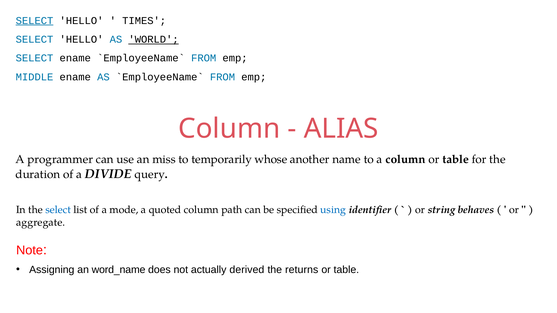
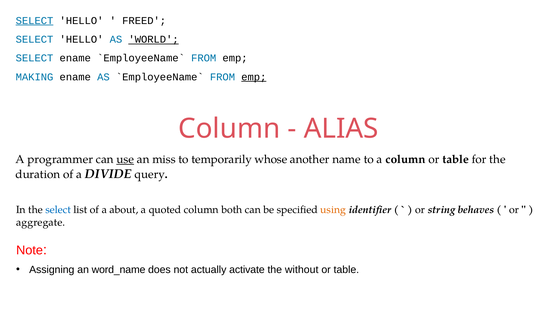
TIMES: TIMES -> FREED (144, 21)
MIDDLE: MIDDLE -> MAKING (35, 77)
emp underline: none -> present (254, 77)
use underline: none -> present (125, 160)
mode: mode -> about (124, 210)
path: path -> both (232, 210)
using colour: blue -> orange (333, 210)
derived: derived -> activate (247, 270)
returns: returns -> without (302, 270)
